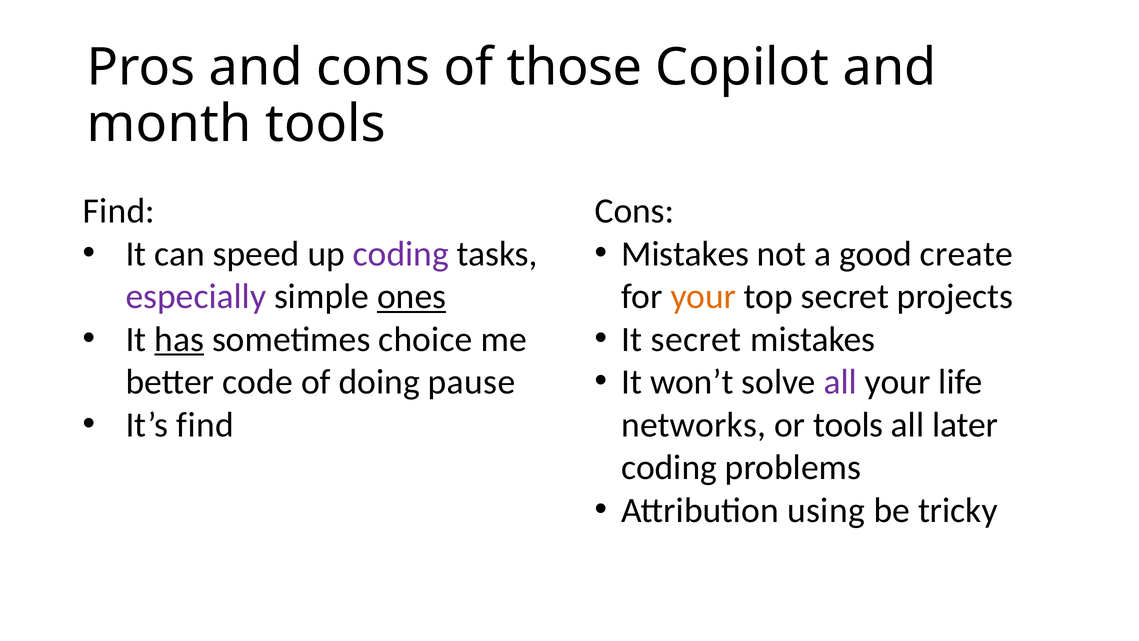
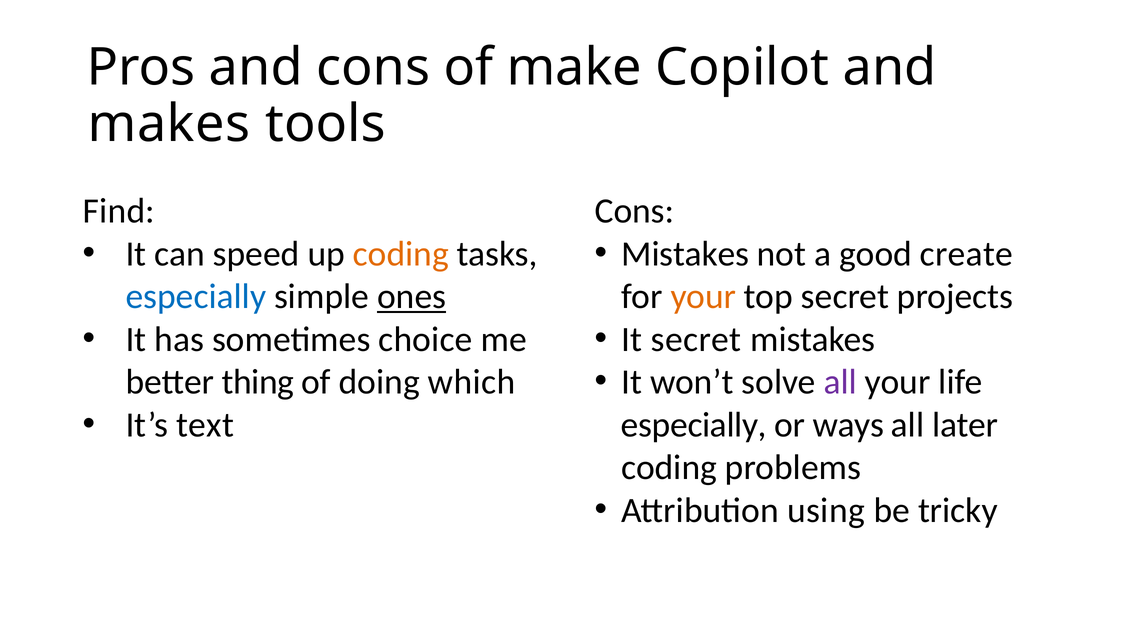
those: those -> make (574, 67)
month: month -> makes (169, 124)
coding colour: purple -> orange (401, 254)
especially colour: purple -> blue (196, 296)
has underline: present -> none (179, 339)
code: code -> thing (258, 382)
pause: pause -> which (472, 382)
It’s find: find -> text (205, 425)
networks: networks -> especially (694, 425)
or tools: tools -> ways (848, 425)
